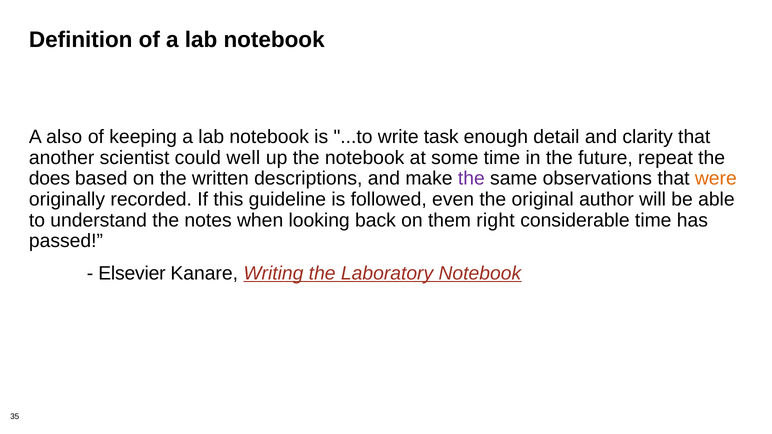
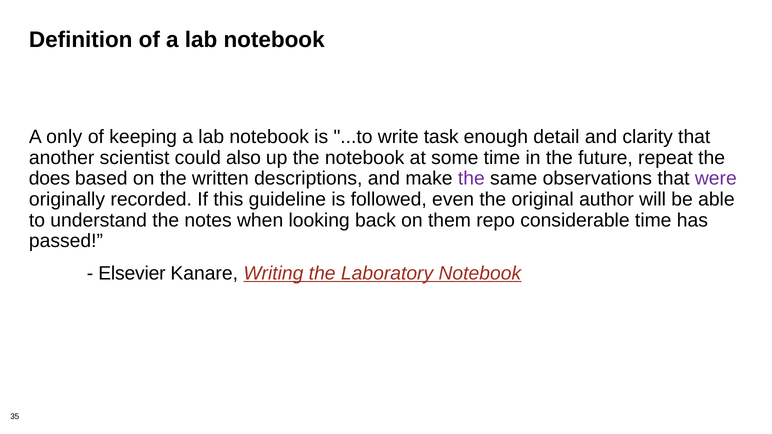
also: also -> only (64, 137)
well: well -> also (244, 158)
were colour: orange -> purple (716, 179)
right: right -> repo (496, 220)
